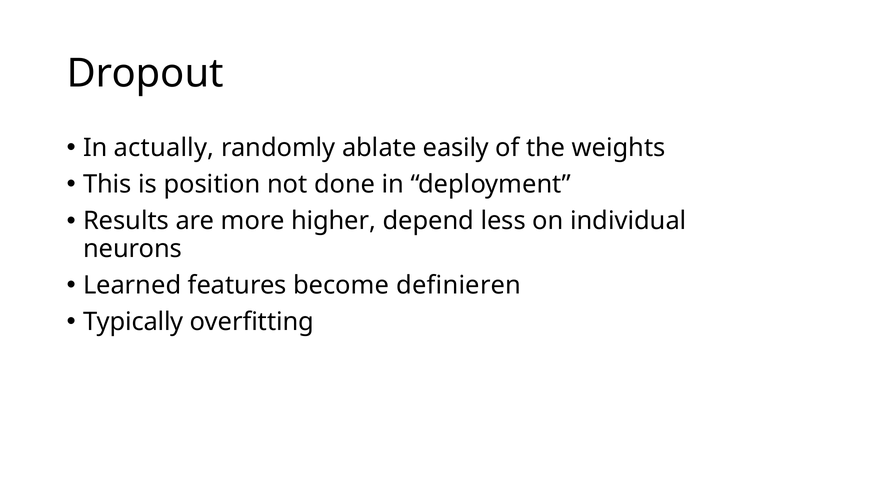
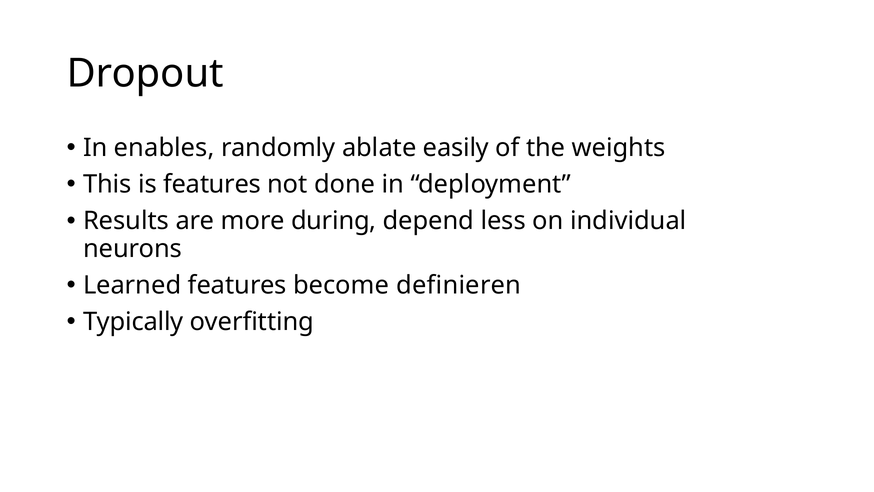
actually: actually -> enables (164, 148)
is position: position -> features (212, 184)
higher: higher -> during (334, 221)
